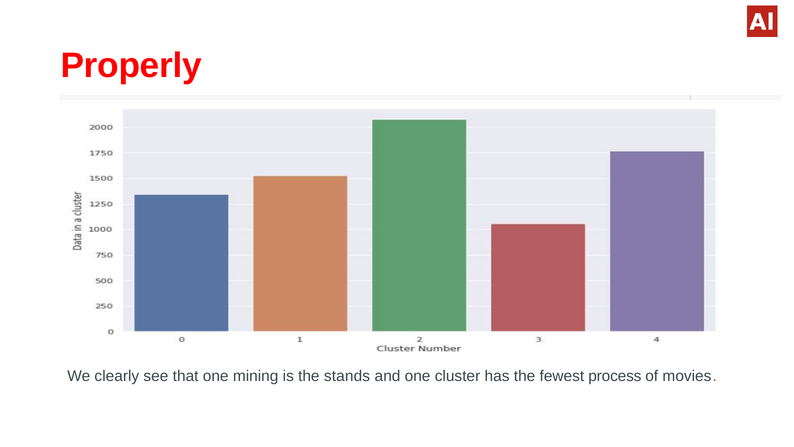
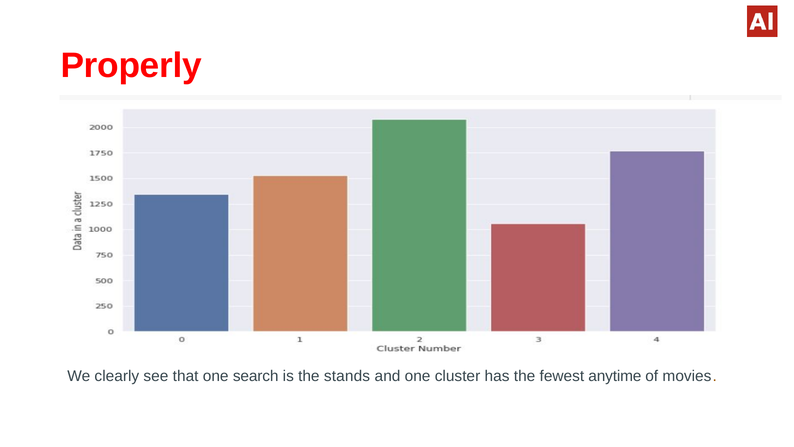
mining: mining -> search (256, 376)
process: process -> anytime (615, 376)
